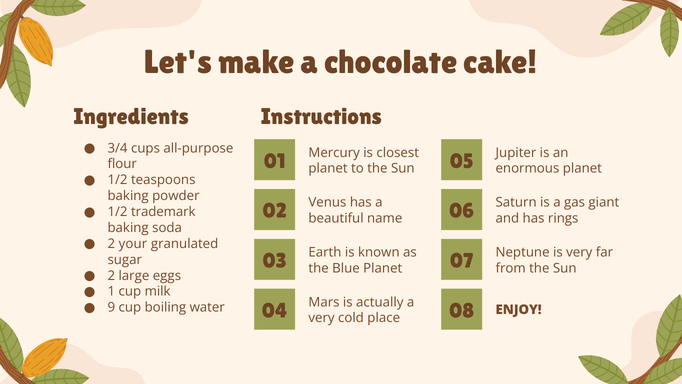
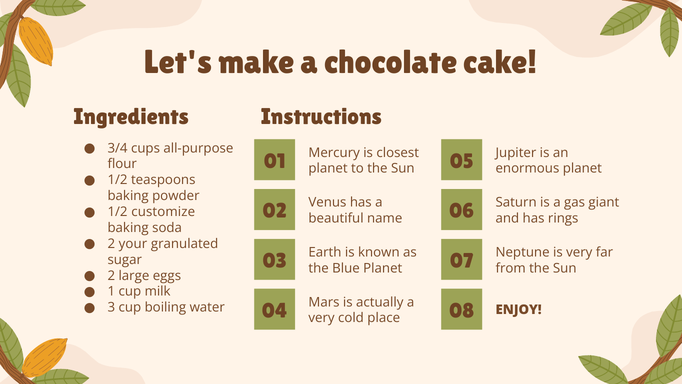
trademark: trademark -> customize (163, 212)
9: 9 -> 3 (111, 307)
